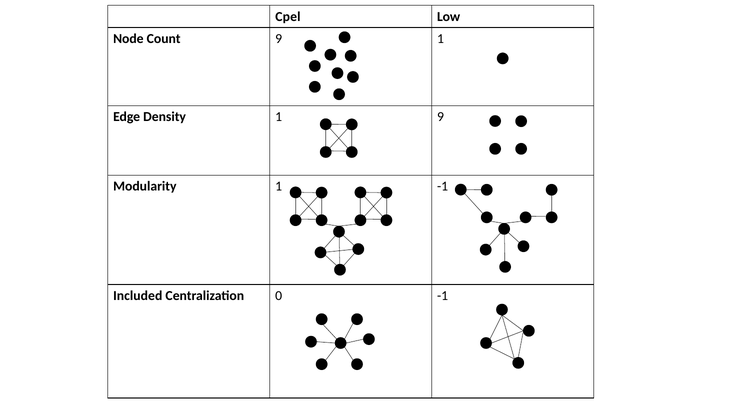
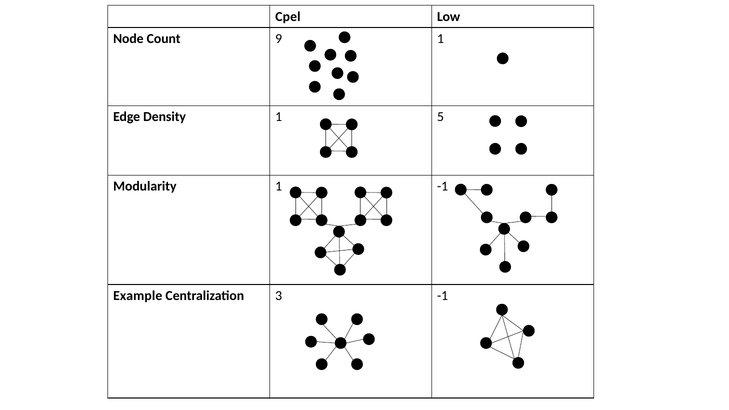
1 9: 9 -> 5 (441, 117)
Included: Included -> Example (138, 296)
0: 0 -> 3 (279, 296)
